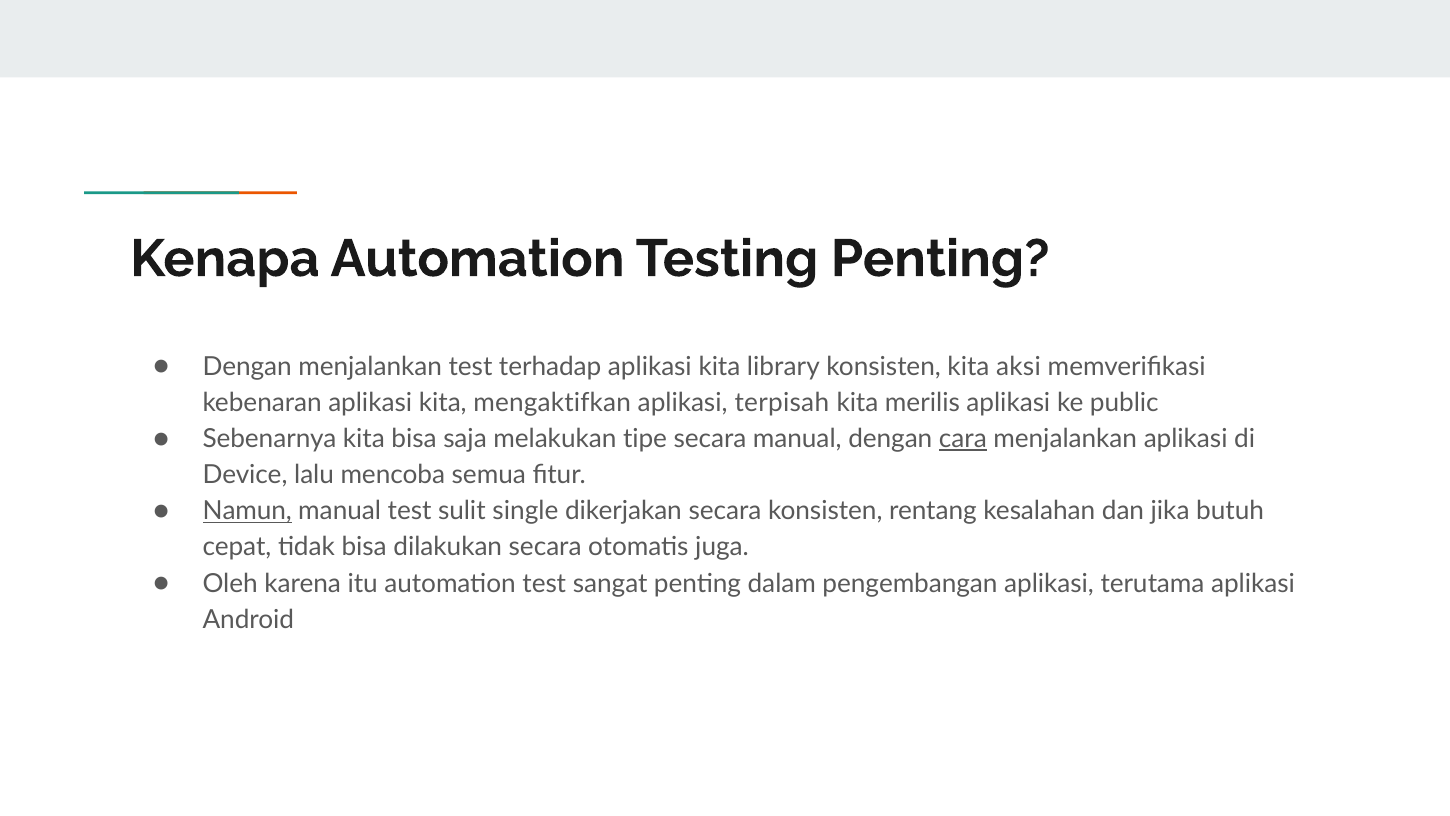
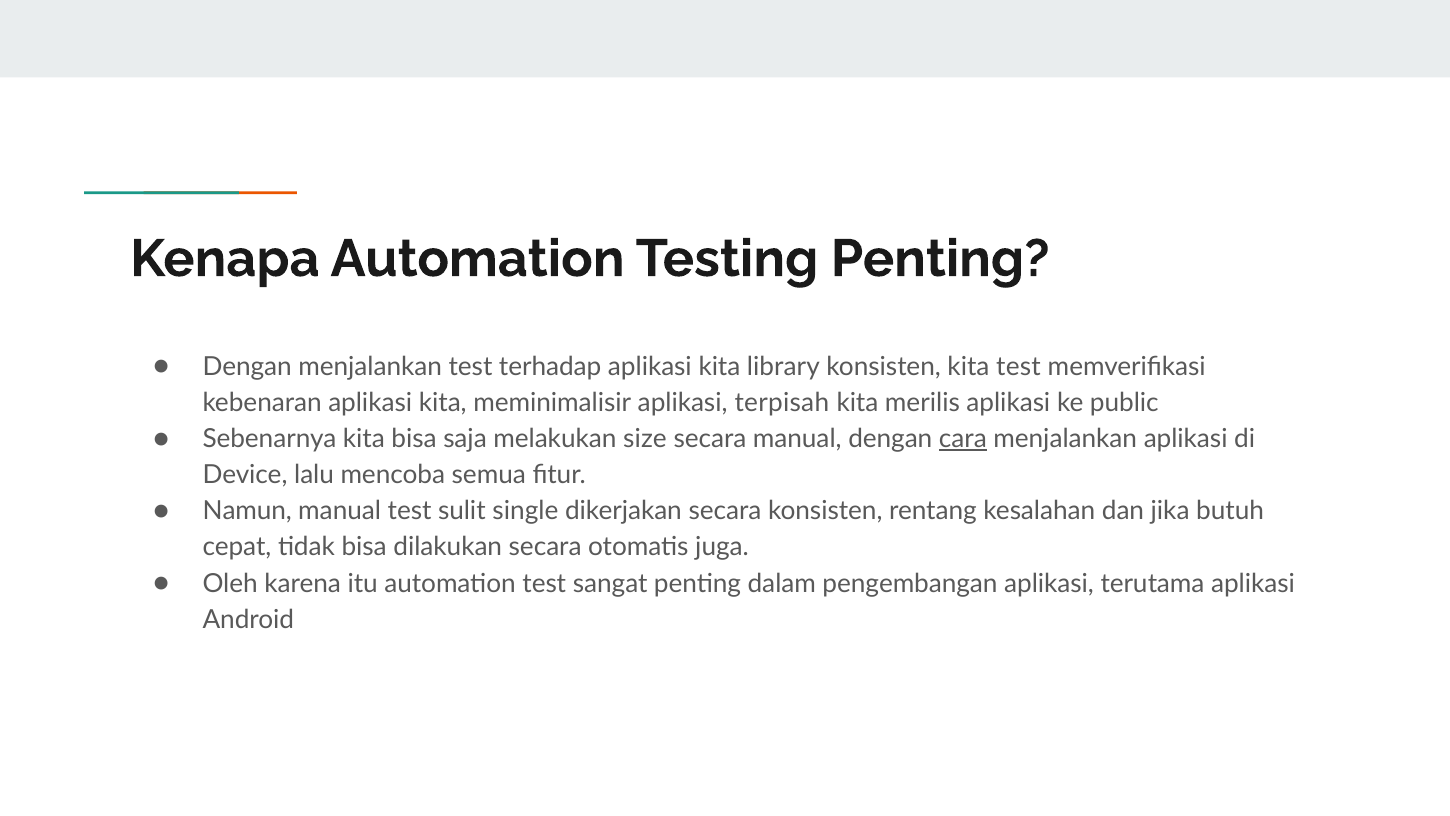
kita aksi: aksi -> test (1018, 366)
mengaktifkan: mengaktifkan -> meminimalisir (552, 403)
tipe: tipe -> size (645, 439)
Namun underline: present -> none (247, 511)
